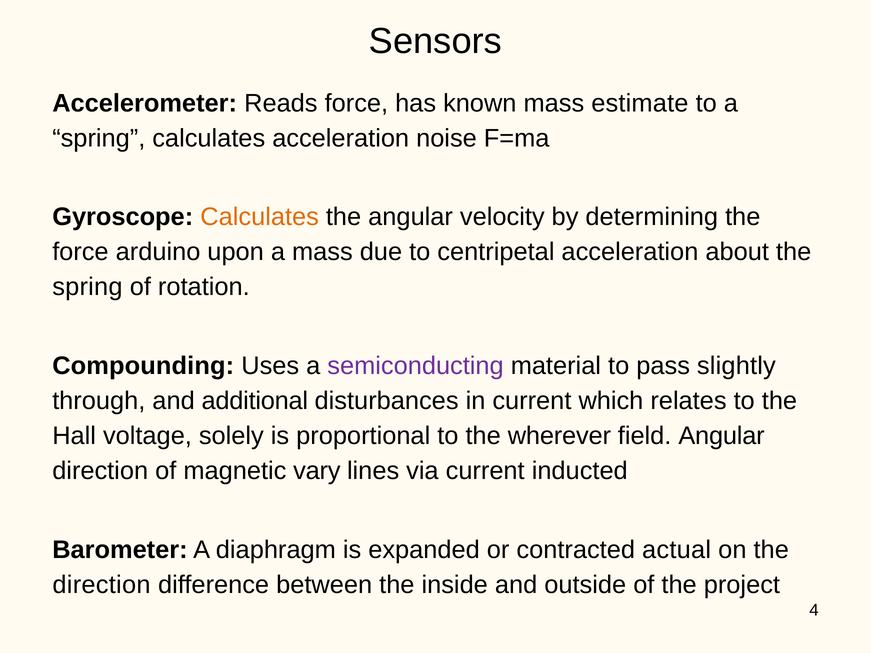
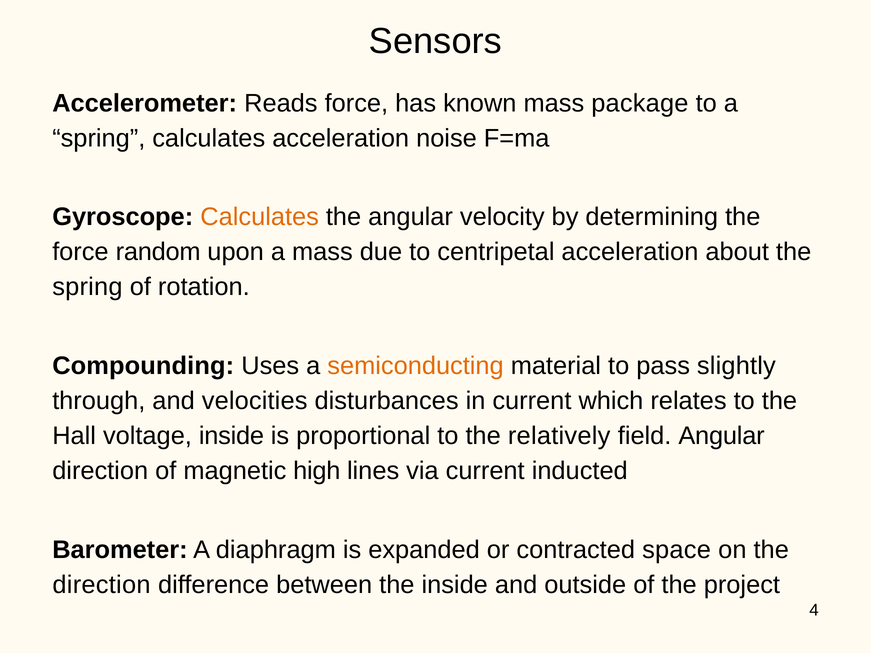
estimate: estimate -> package (640, 103)
arduino: arduino -> random (158, 252)
semiconducting colour: purple -> orange (416, 366)
additional: additional -> velocities (255, 401)
voltage solely: solely -> inside (231, 436)
wherever: wherever -> relatively (559, 436)
vary: vary -> high (317, 471)
actual: actual -> space (677, 550)
